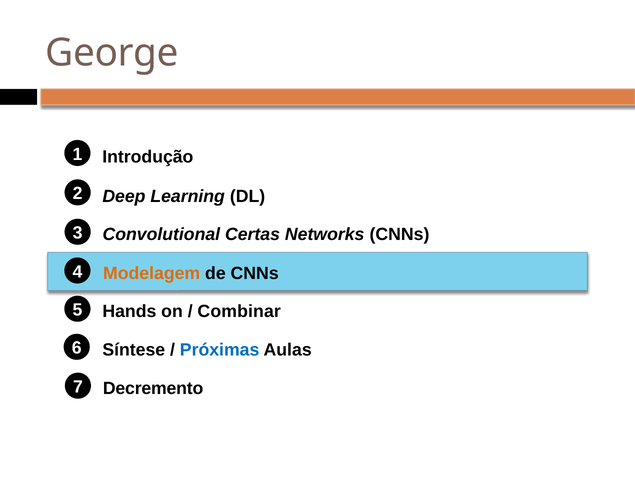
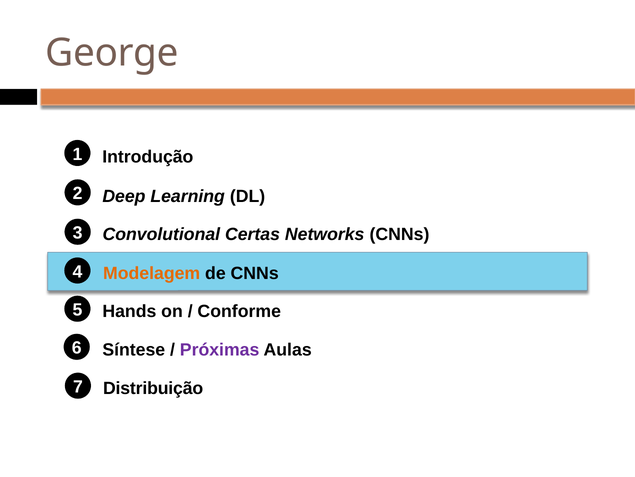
Combinar: Combinar -> Conforme (239, 311)
Próximas colour: blue -> purple (220, 350)
Decremento: Decremento -> Distribuição (153, 388)
